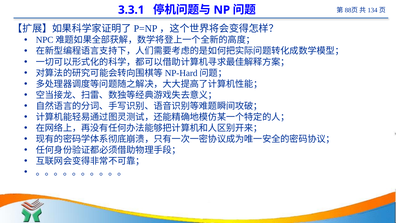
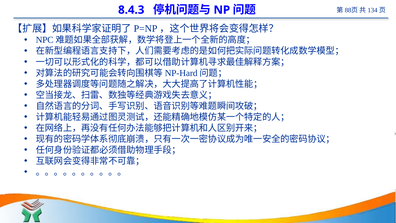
3.3.1: 3.3.1 -> 8.4.3 (131, 10)
